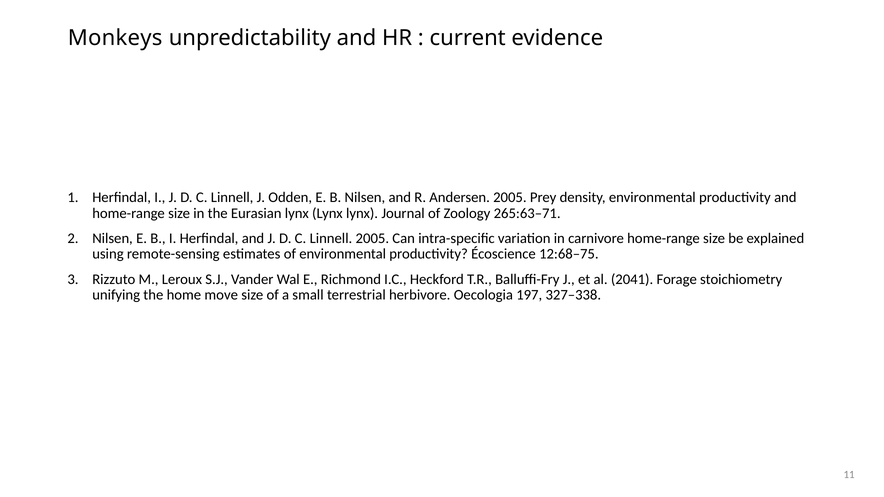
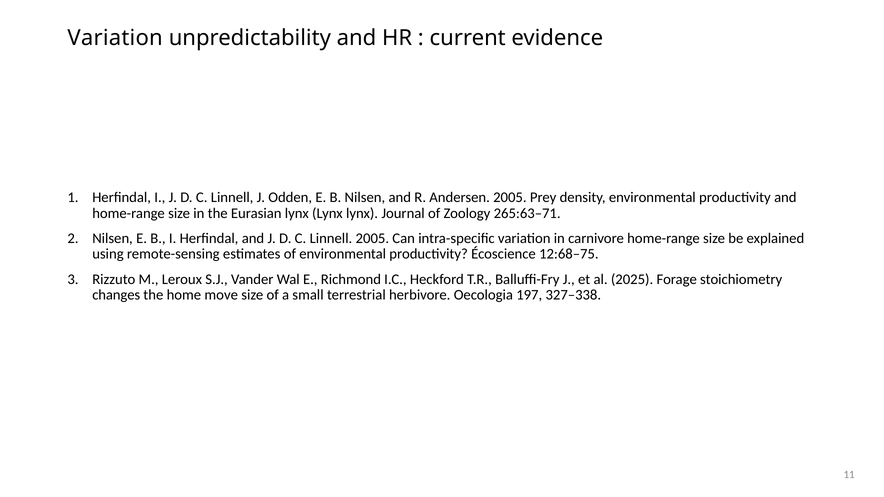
Monkeys: Monkeys -> Variation (115, 38)
2041: 2041 -> 2025 (632, 279)
unifying: unifying -> changes (116, 295)
